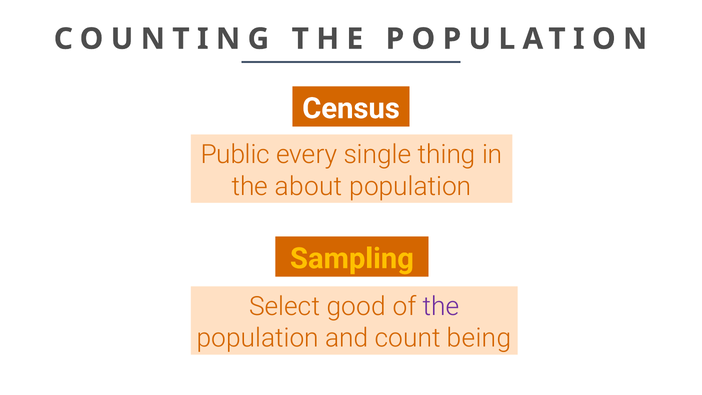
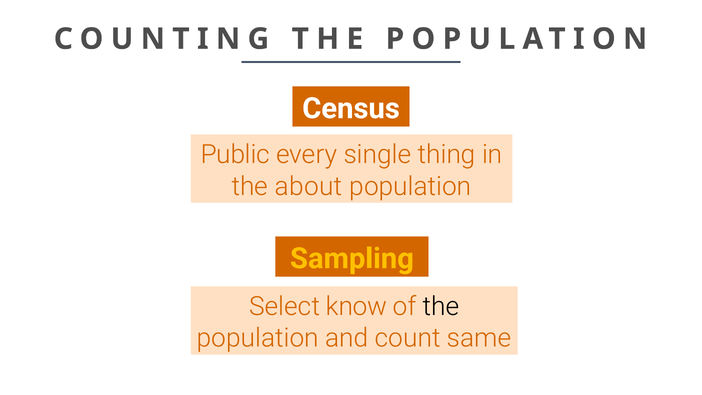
good: good -> know (357, 306)
the colour: purple -> black (441, 306)
being: being -> same (479, 338)
